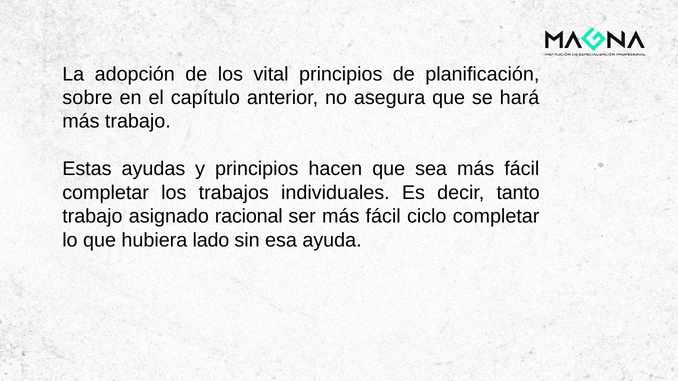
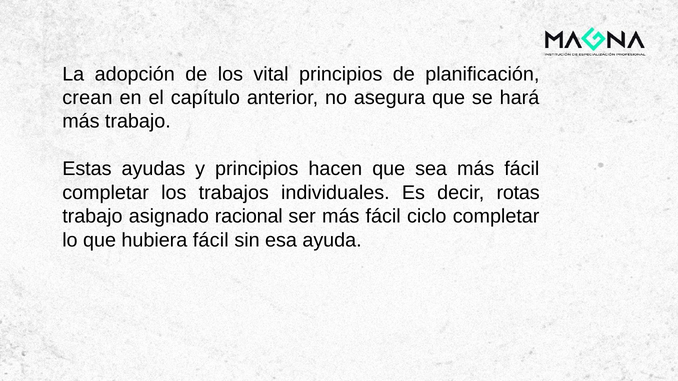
sobre: sobre -> crean (87, 98)
tanto: tanto -> rotas (518, 193)
hubiera lado: lado -> fácil (211, 240)
